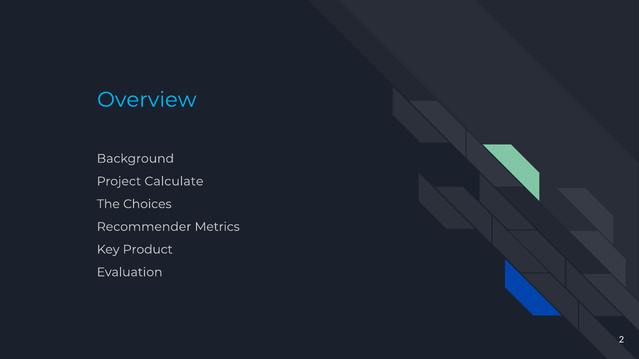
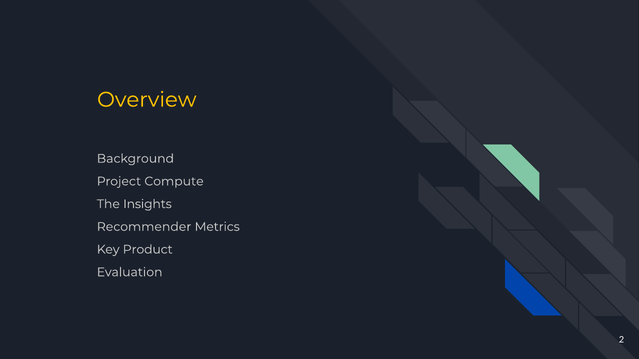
Overview colour: light blue -> yellow (147, 100)
Calculate: Calculate -> Compute (174, 182)
Choices: Choices -> Insights (147, 204)
